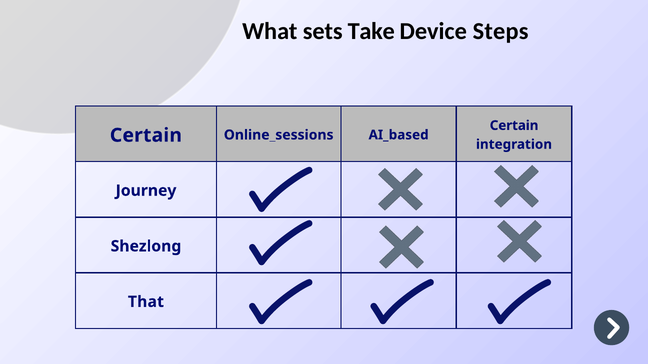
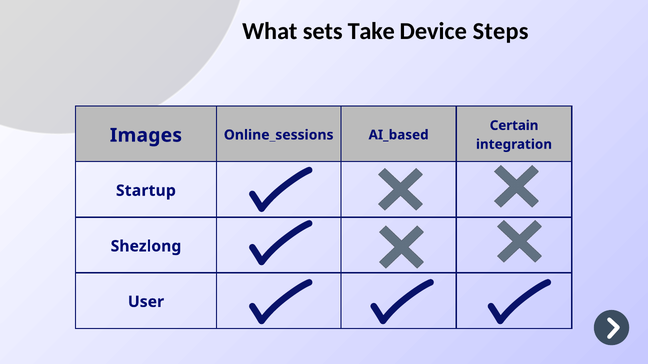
Certain: Certain -> Images (146, 136)
Journey: Journey -> Startup (146, 191)
That: That -> User (146, 302)
